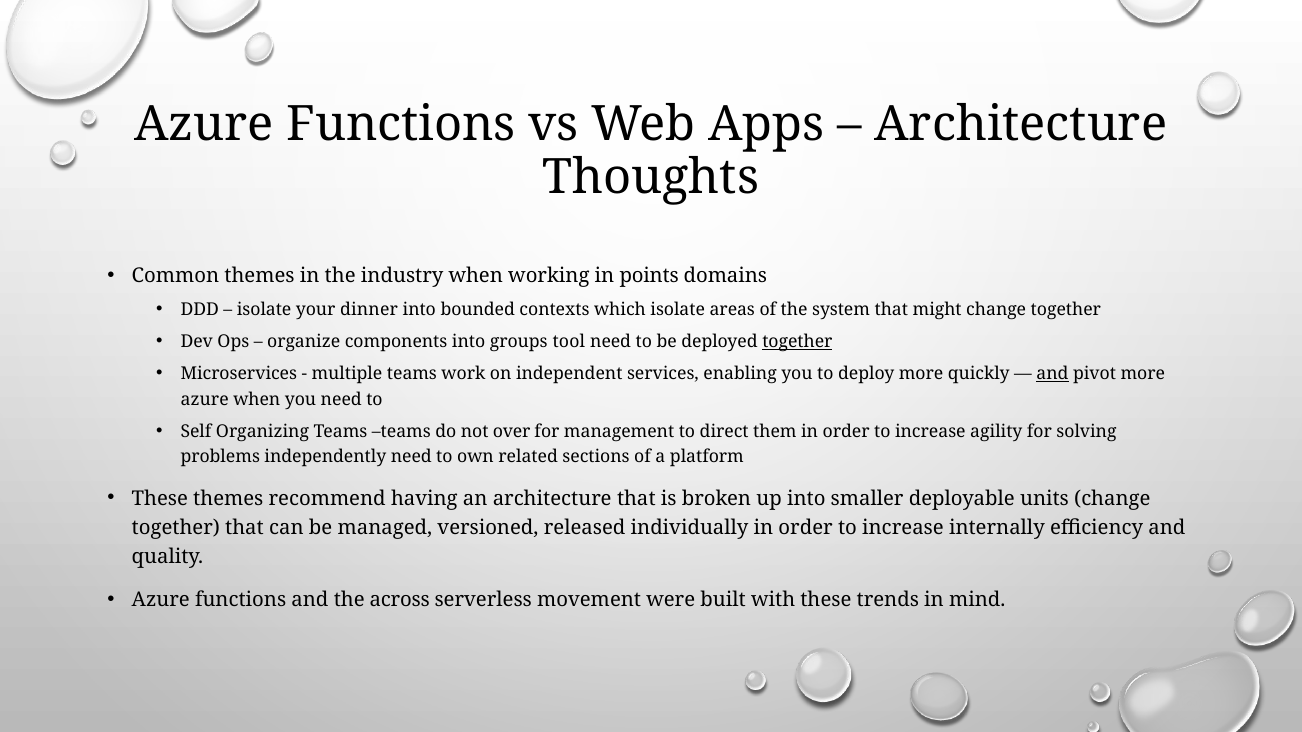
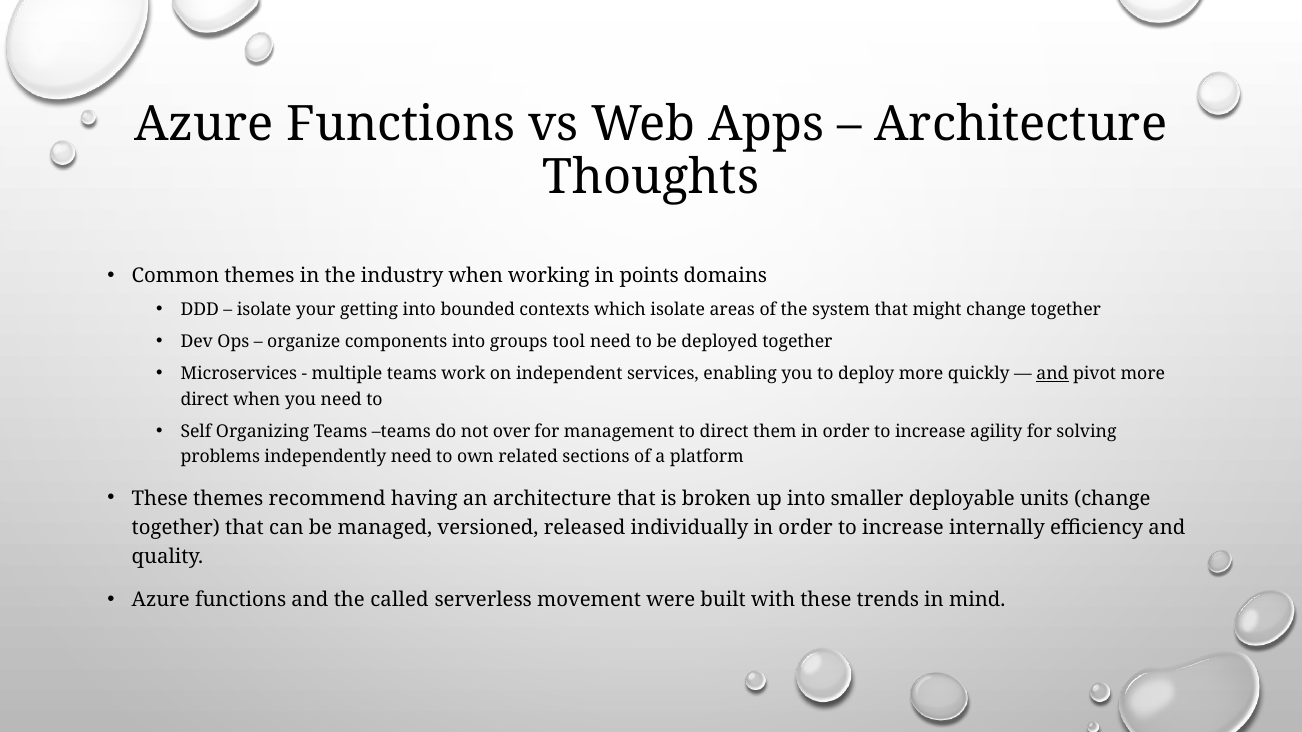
dinner: dinner -> getting (369, 310)
together underline: present -> none (797, 342)
azure: azure -> direct (205, 400)
across: across -> called (399, 600)
